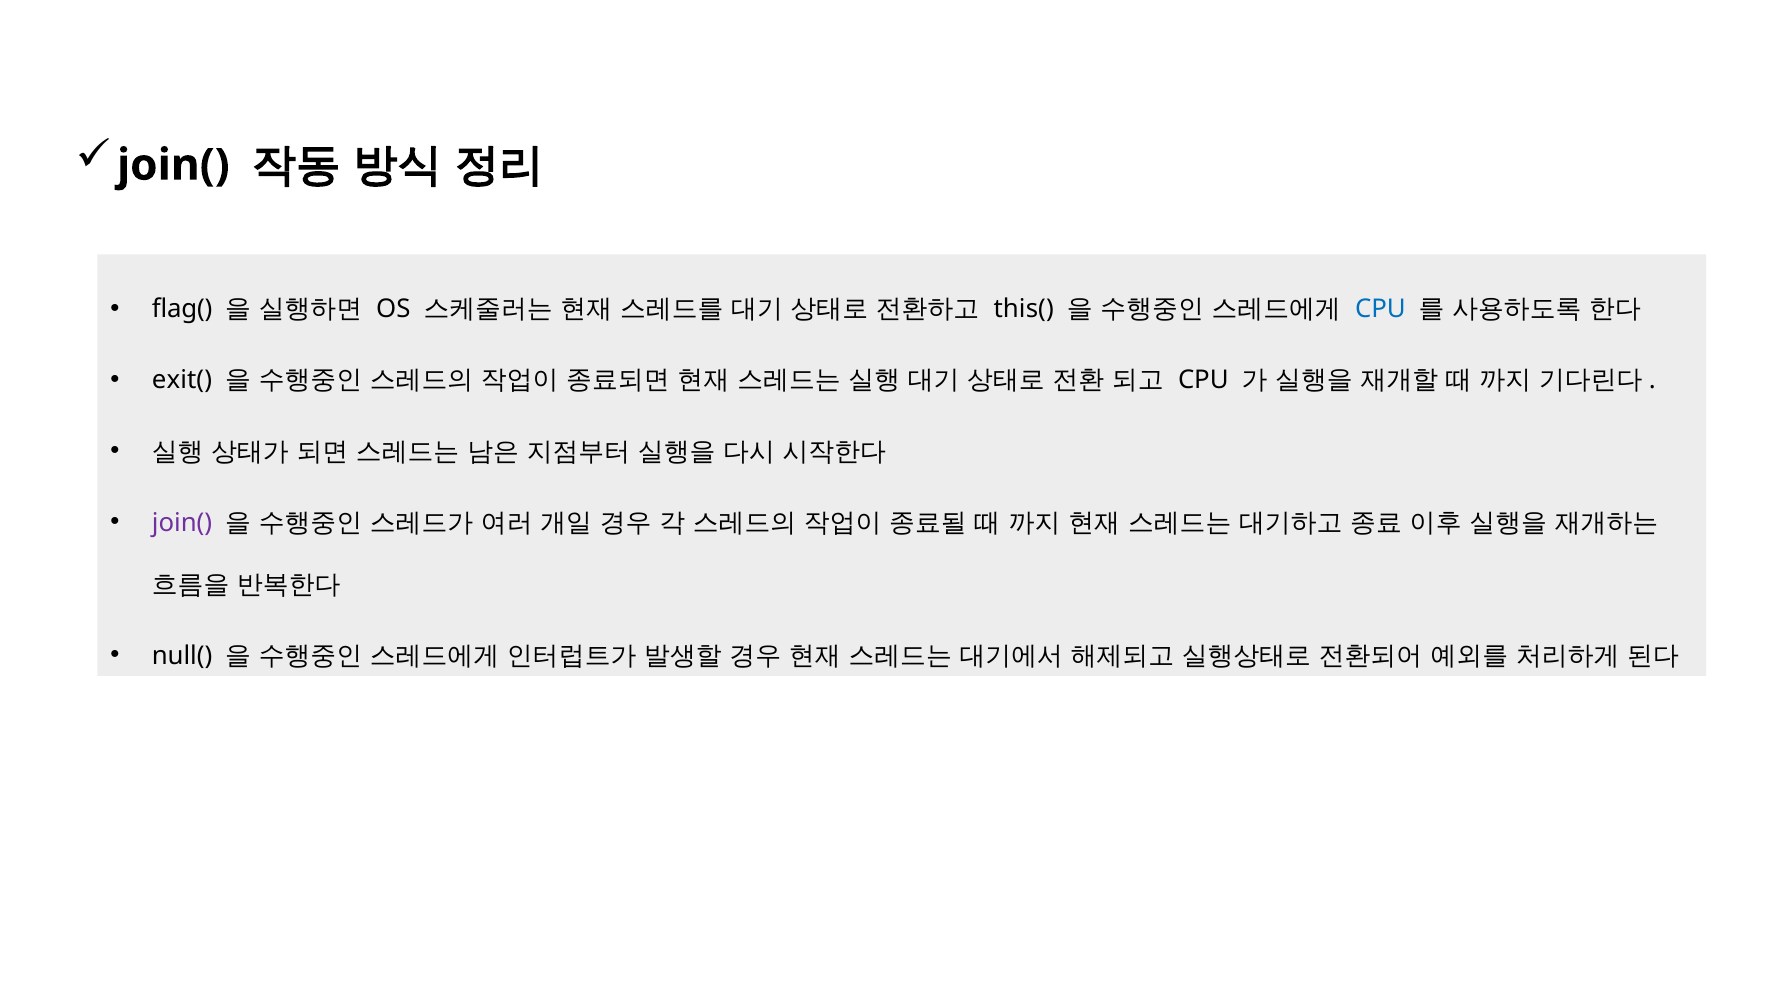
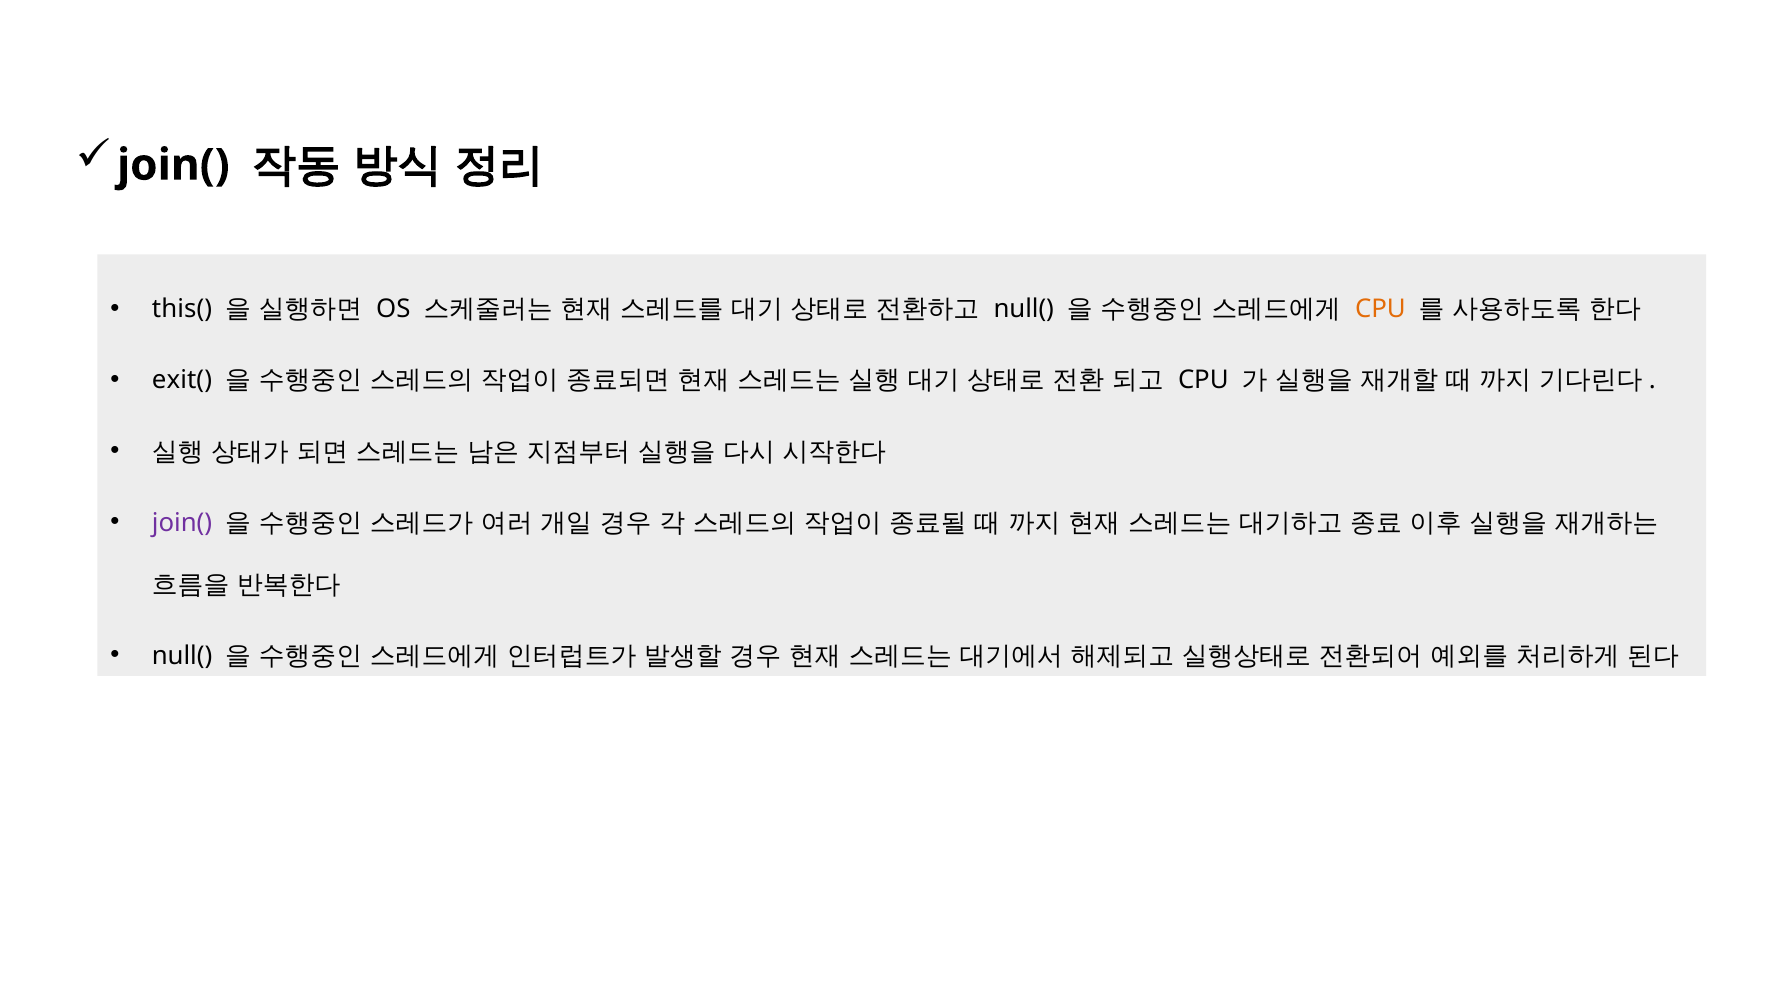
flag(: flag( -> this( (182, 309)
this(: this( -> null( (1024, 309)
CPU colour: blue -> orange (1380, 309)
